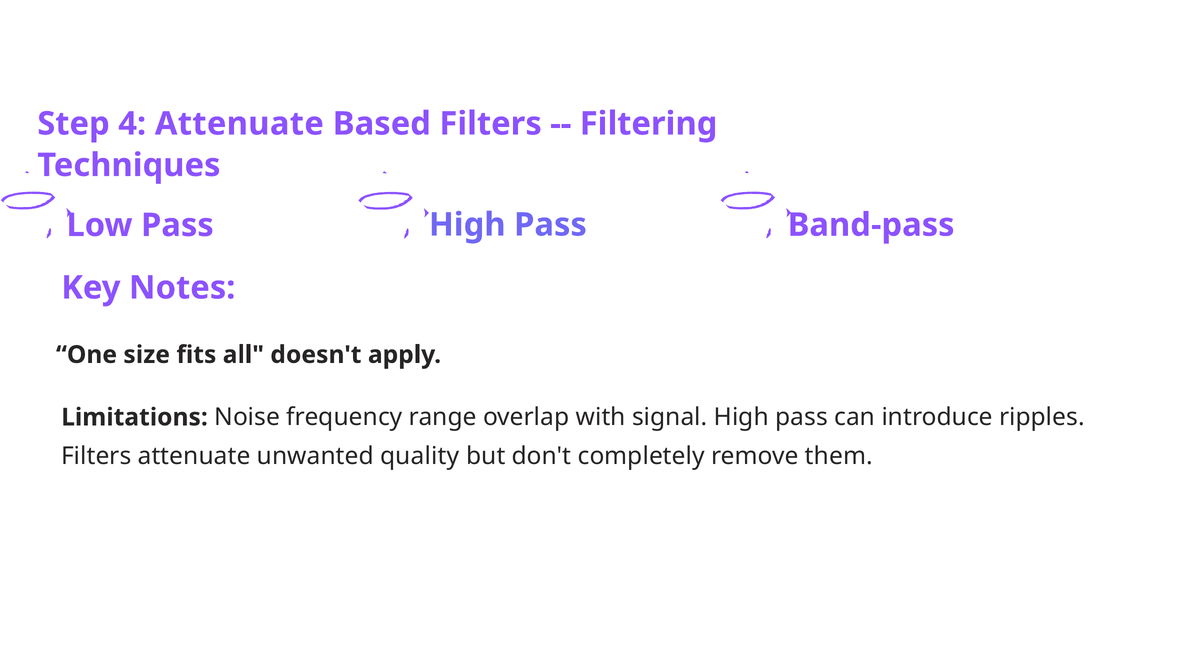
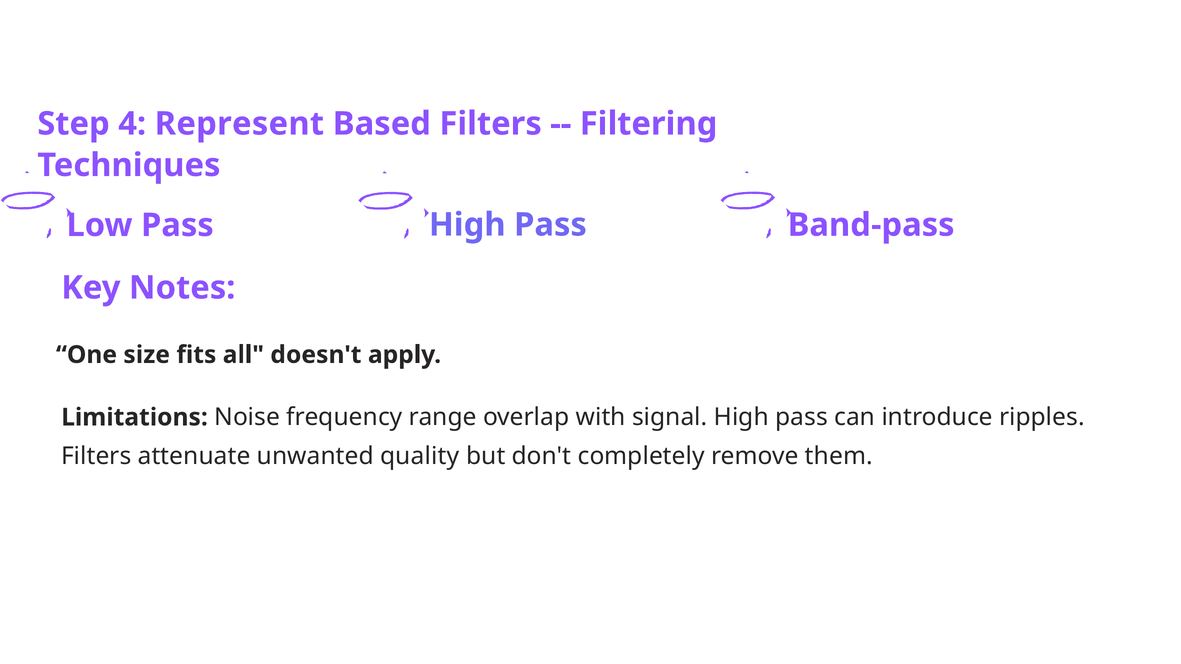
4 Attenuate: Attenuate -> Represent (239, 124)
